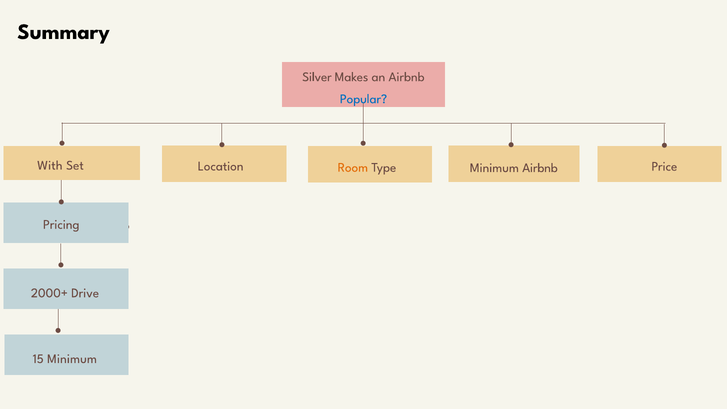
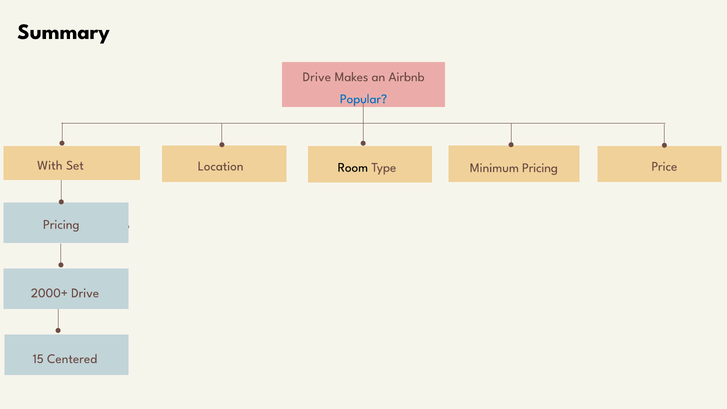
Silver: Silver -> Drive (317, 77)
Room colour: orange -> black (353, 167)
Minimum Airbnb: Airbnb -> Pricing (540, 168)
15 Minimum: Minimum -> Centered (72, 359)
